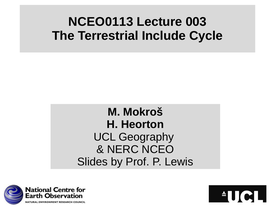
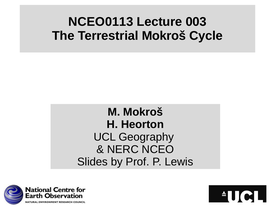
Terrestrial Include: Include -> Mokroš (164, 36)
